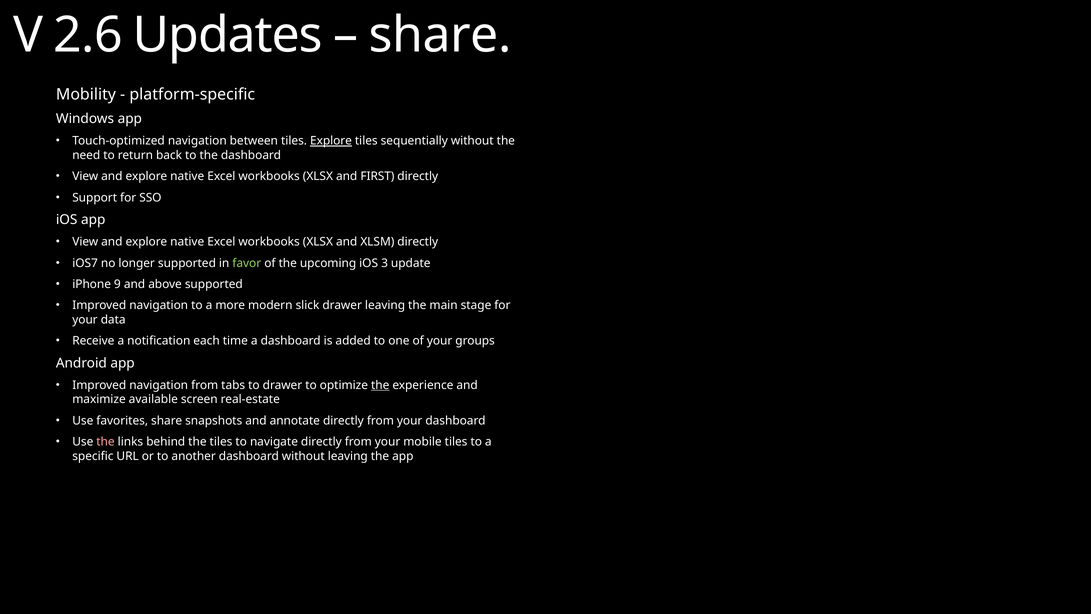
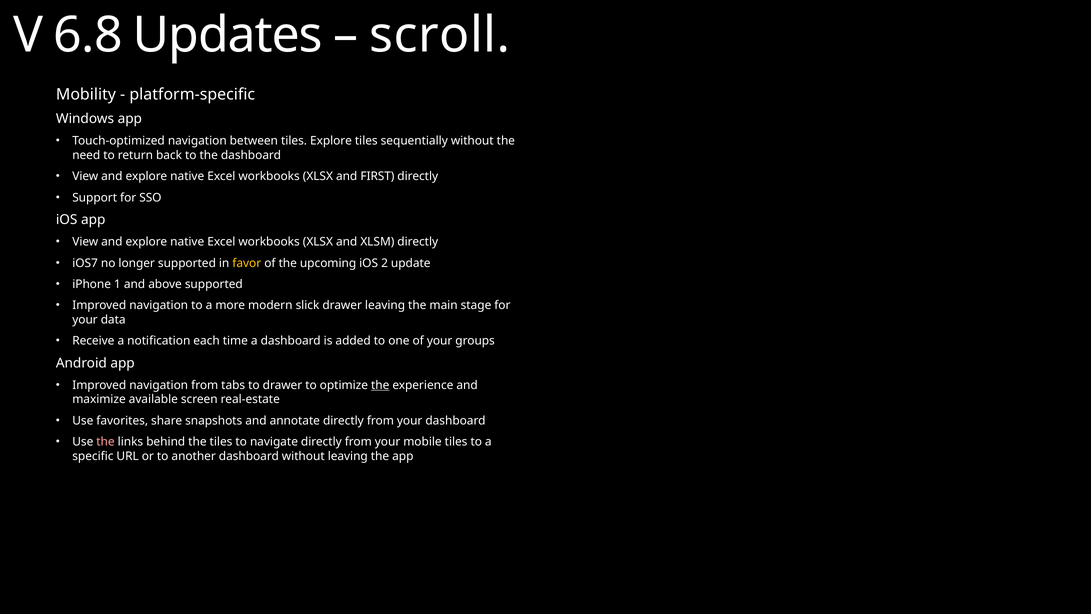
2.6: 2.6 -> 6.8 (88, 35)
share: share -> scroll (440, 35)
Explore underline: present -> none (331, 141)
favor colour: light green -> yellow (247, 263)
3: 3 -> 2 (385, 263)
9: 9 -> 1 (117, 284)
